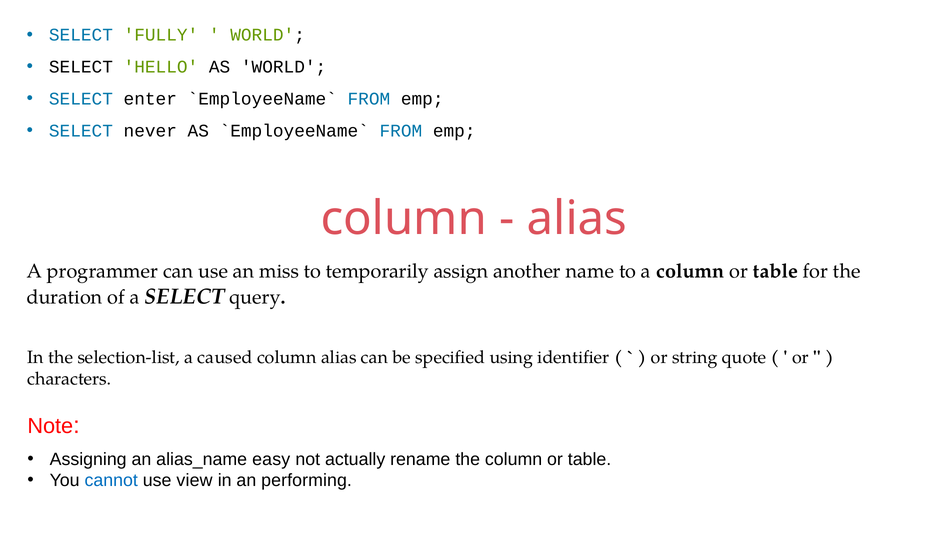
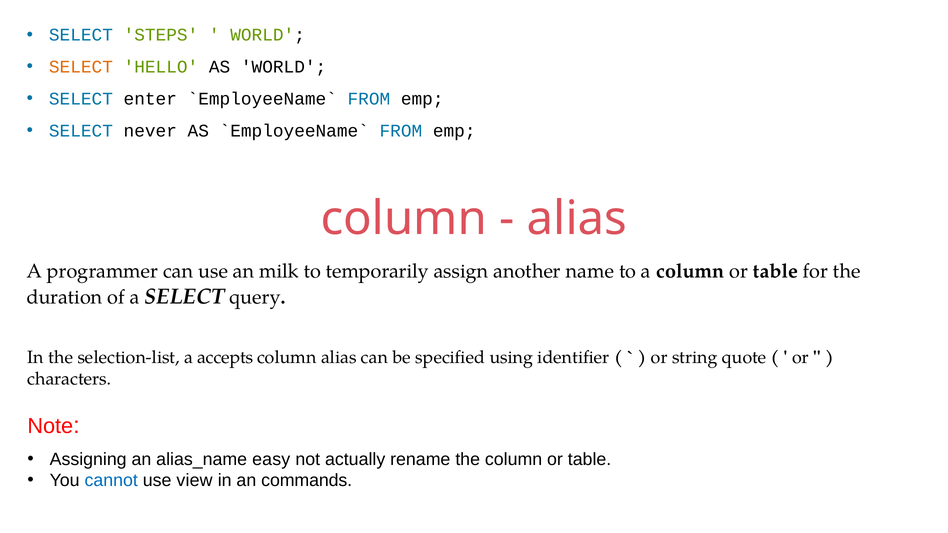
FULLY: FULLY -> STEPS (161, 35)
SELECT colour: black -> orange (81, 67)
miss: miss -> milk (279, 271)
caused: caused -> accepts (225, 358)
performing: performing -> commands (307, 481)
